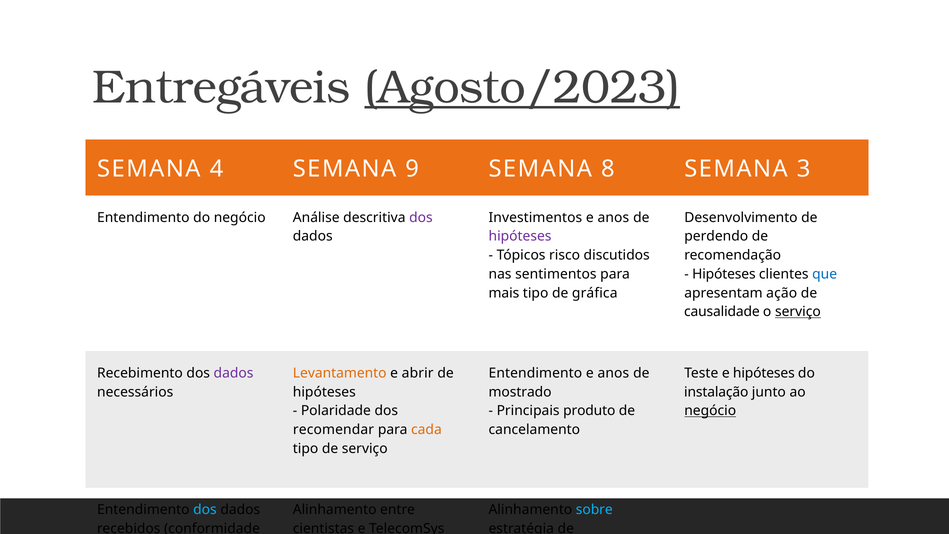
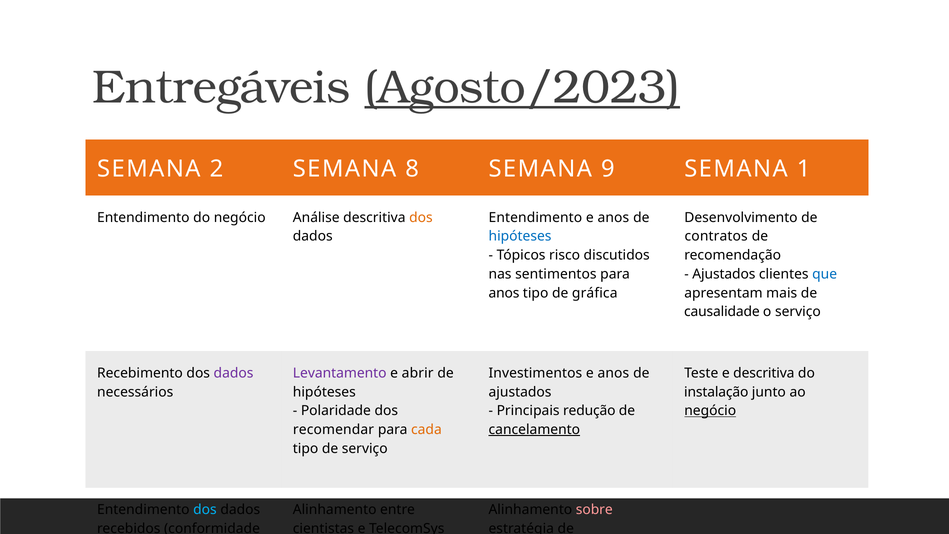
4: 4 -> 2 (216, 169)
9: 9 -> 8 (412, 169)
8: 8 -> 9 (608, 169)
3: 3 -> 1 (804, 169)
dos colour: purple -> orange (421, 217)
Investimentos: Investimentos -> Entendimento (535, 217)
hipóteses colour: purple -> blue (520, 236)
perdendo: perdendo -> contratos (716, 236)
Hipóteses: Hipóteses -> Ajustados (724, 274)
mais: mais -> anos (504, 293)
ação: ação -> mais (782, 293)
serviço underline: present -> none (798, 312)
Levantamento colour: orange -> purple (340, 373)
Entendimento: Entendimento -> Investimentos (535, 373)
e hipóteses: hipóteses -> descritiva (764, 373)
mostrado: mostrado -> ajustados (520, 392)
produto: produto -> redução (589, 411)
cancelamento underline: none -> present (534, 430)
sobre colour: light blue -> pink (594, 510)
